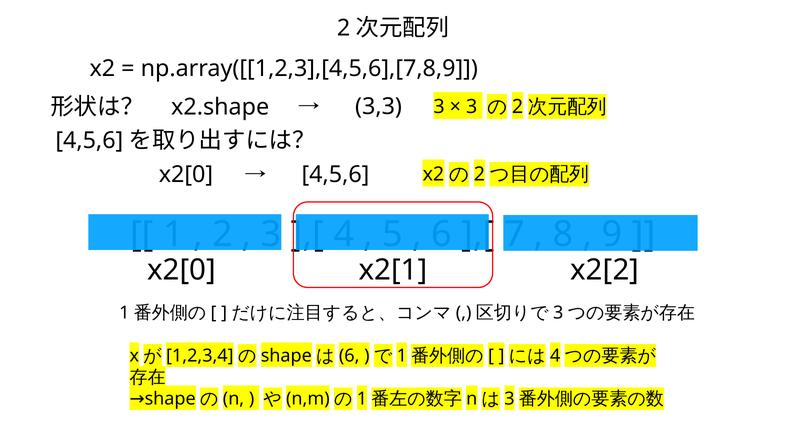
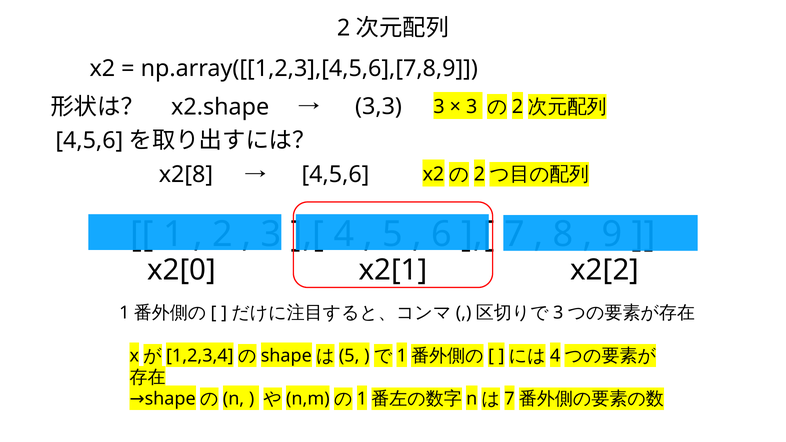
x2[0: x2[0 -> x2[8 (186, 175)
6: 6 -> 5 (349, 356)
3: 3 -> 7 (510, 399)
